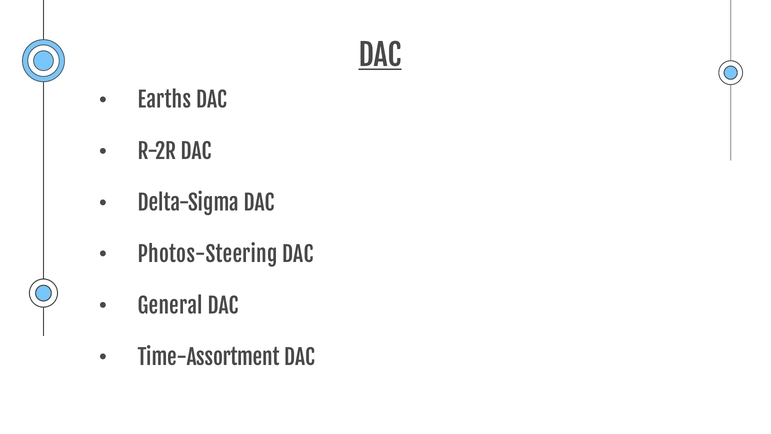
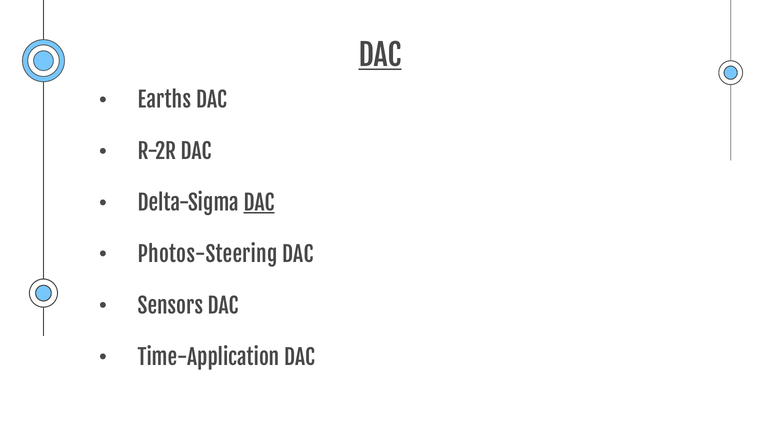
DAC underline: none -> present (259, 204)
General: General -> Sensors (170, 306)
Time-Assortment: Time-Assortment -> Time-Application (209, 358)
